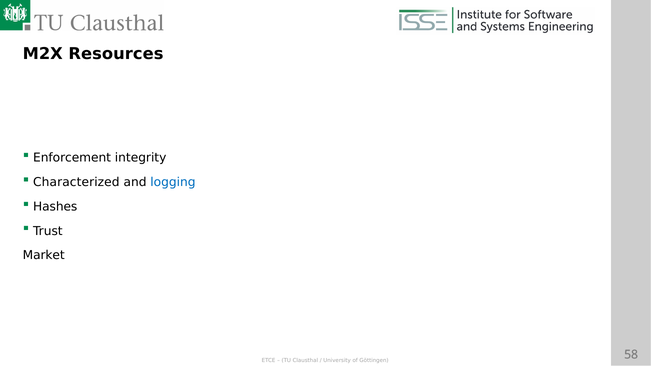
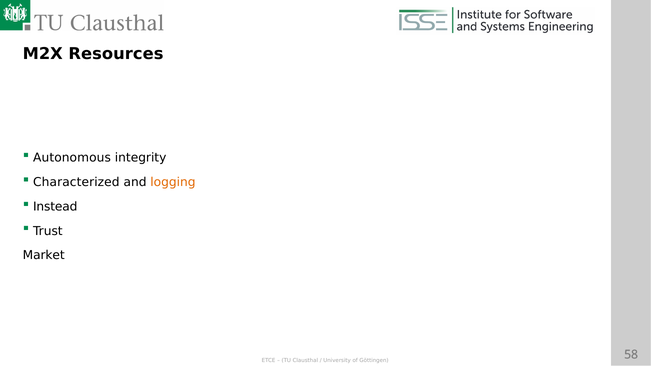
Enforcement: Enforcement -> Autonomous (72, 158)
logging colour: blue -> orange (173, 182)
Hashes: Hashes -> Instead (55, 207)
